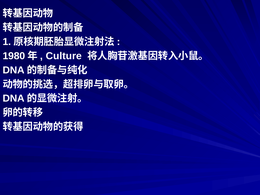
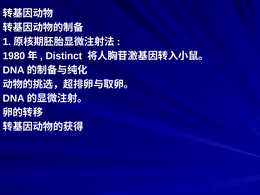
Culture: Culture -> Distinct (64, 56)
